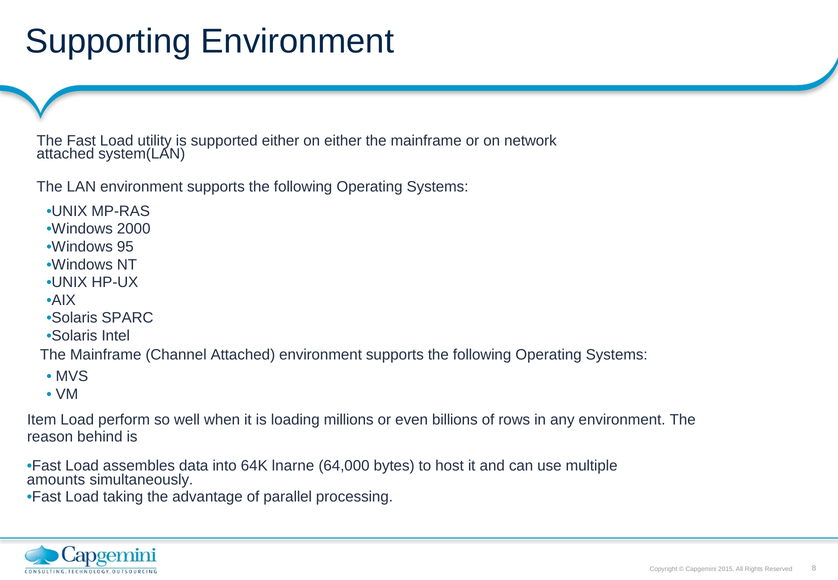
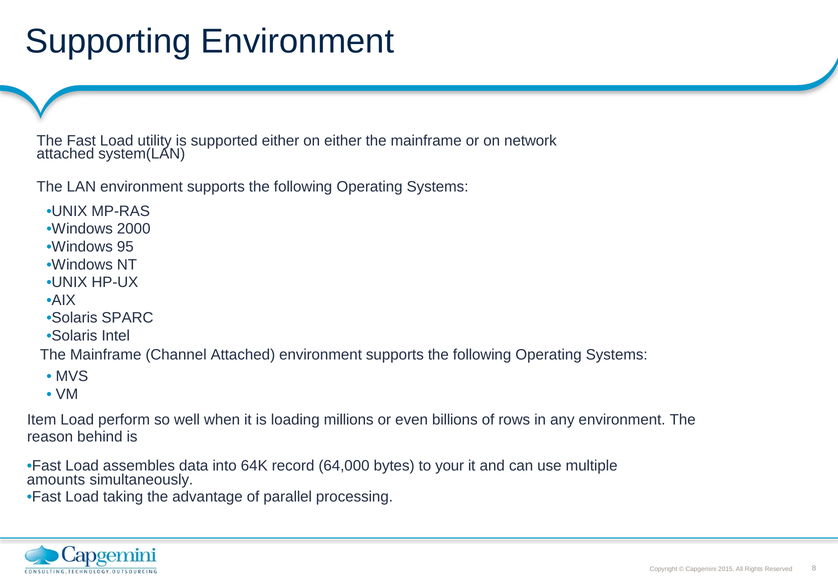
lnarne: lnarne -> record (293, 466)
host: host -> your (450, 466)
